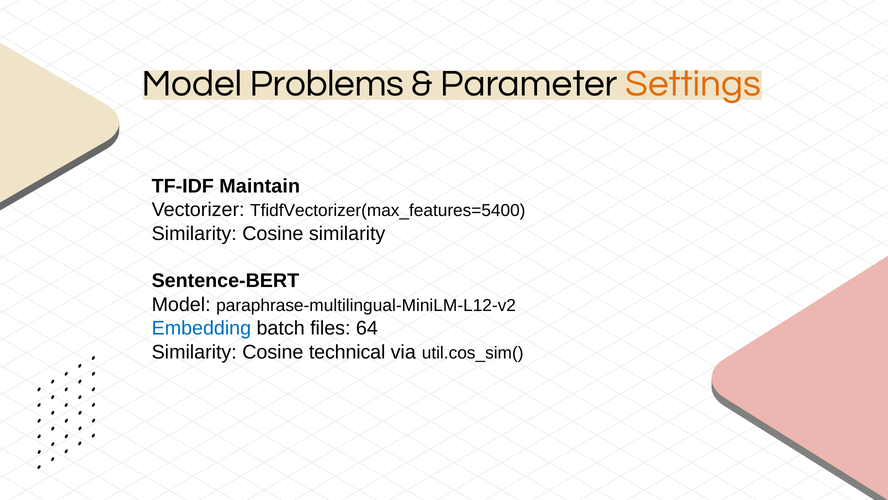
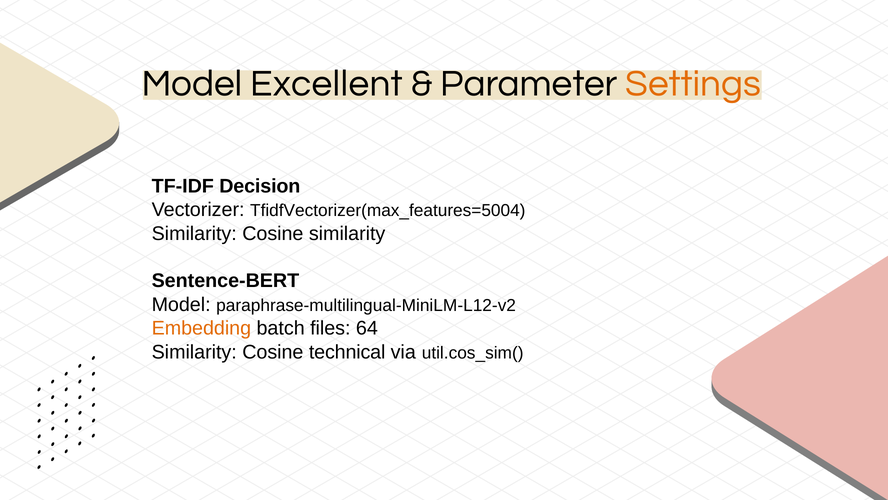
Problems: Problems -> Excellent (327, 84)
Maintain: Maintain -> Decision (260, 186)
TfidfVectorizer(max_features=5400: TfidfVectorizer(max_features=5400 -> TfidfVectorizer(max_features=5004 (388, 210)
Embedding colour: blue -> orange (201, 328)
